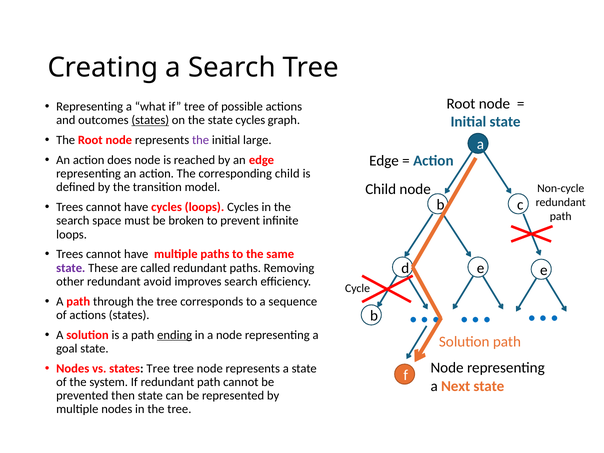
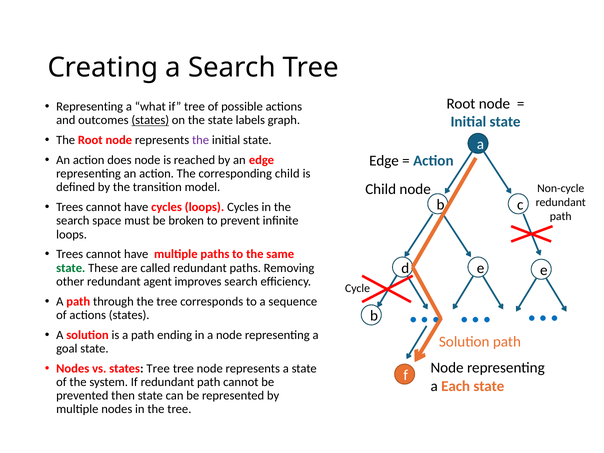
state cycles: cycles -> labels (250, 120)
large: large -> state (257, 140)
state colour: purple -> green (71, 268)
avoid: avoid -> agent (158, 282)
ending underline: present -> none (175, 335)
Next: Next -> Each (456, 386)
